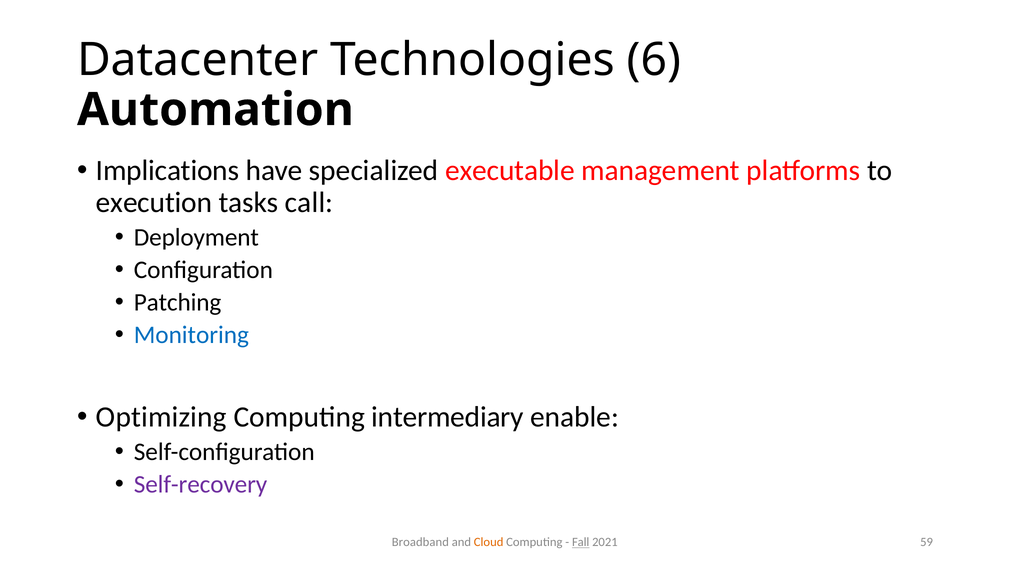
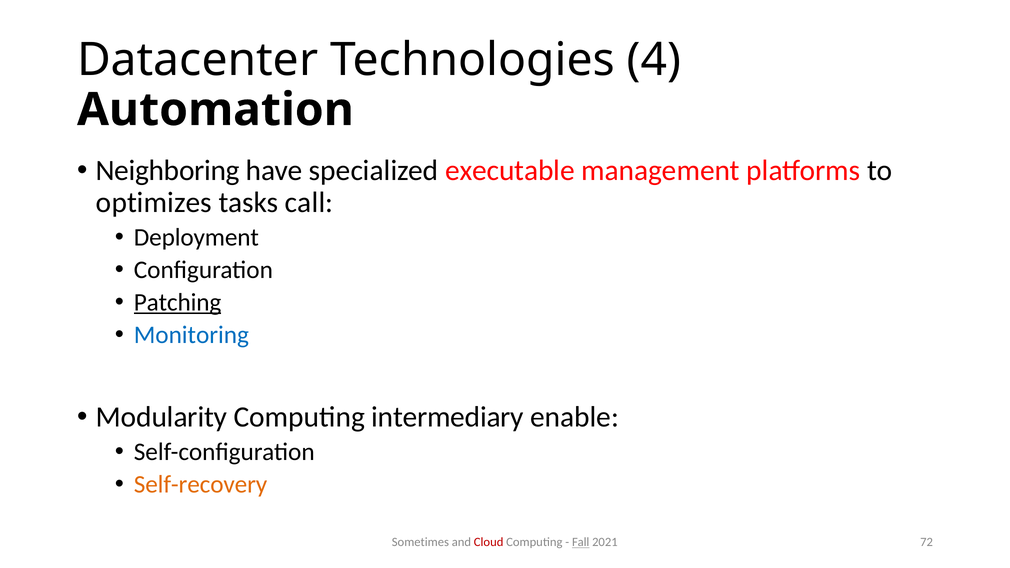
6: 6 -> 4 (654, 60)
Implications: Implications -> Neighboring (168, 171)
execution: execution -> optimizes (154, 203)
Patching underline: none -> present (178, 302)
Optimizing: Optimizing -> Modularity (162, 417)
Self-recovery colour: purple -> orange (201, 485)
Broadband: Broadband -> Sometimes (420, 542)
Cloud colour: orange -> red (489, 542)
59: 59 -> 72 (927, 542)
